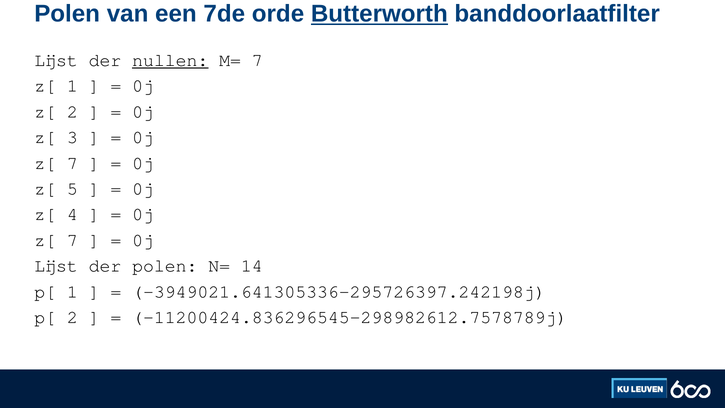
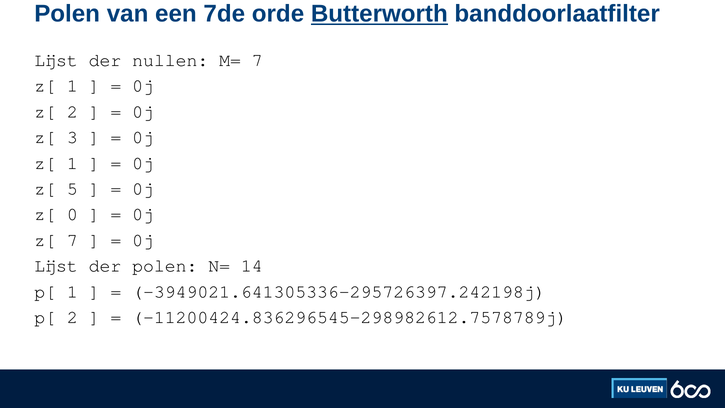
nullen underline: present -> none (170, 60)
7: 7 -> 1 (72, 163)
4: 4 -> 0 (72, 214)
